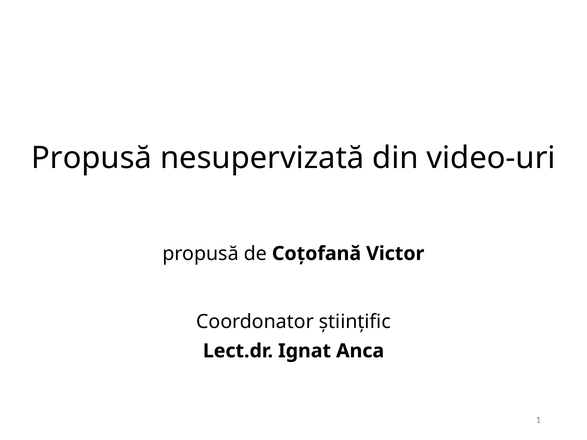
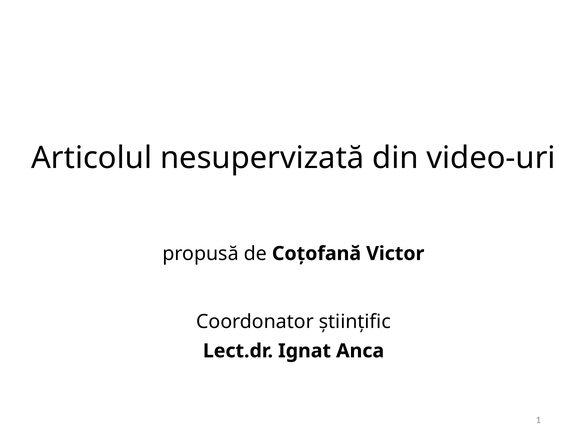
Propusă: Propusă -> Articolul (92, 158)
